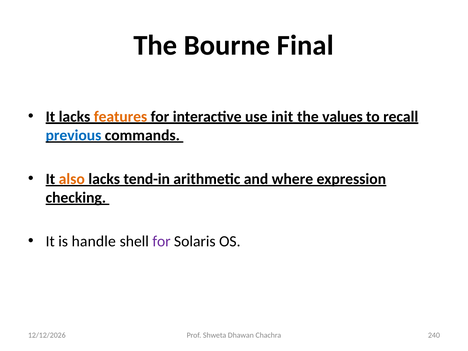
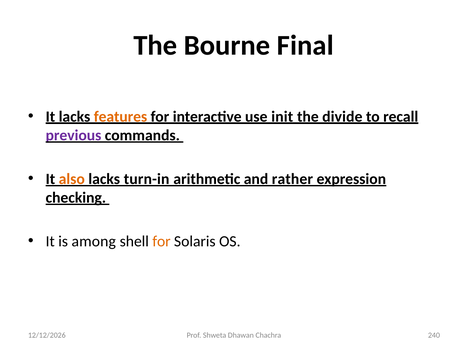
values: values -> divide (342, 117)
previous colour: blue -> purple (73, 135)
tend-in: tend-in -> turn-in (147, 179)
where: where -> rather (292, 179)
handle: handle -> among (94, 241)
for colour: purple -> orange (162, 241)
